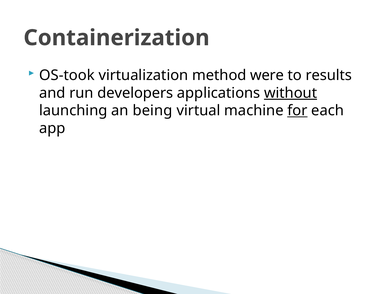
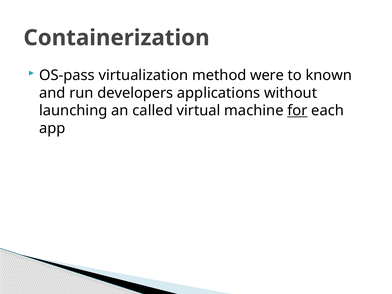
OS-took: OS-took -> OS-pass (67, 75)
results: results -> known (329, 75)
without underline: present -> none (291, 93)
being: being -> called (153, 111)
